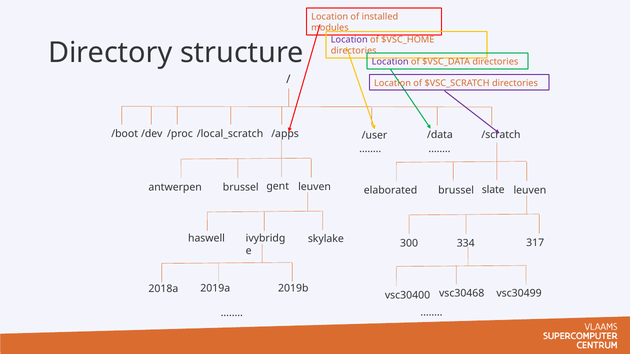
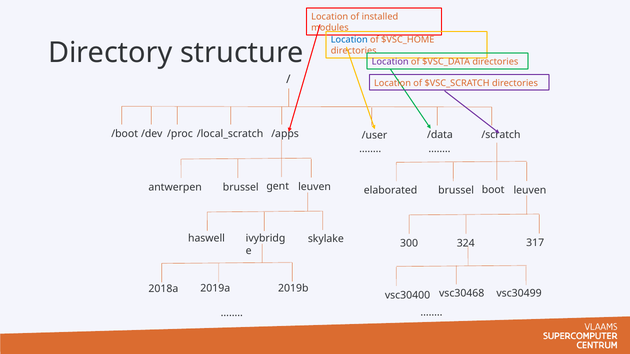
Location colour: purple -> blue (349, 40)
slate: slate -> boot (493, 190)
334: 334 -> 324 (466, 243)
